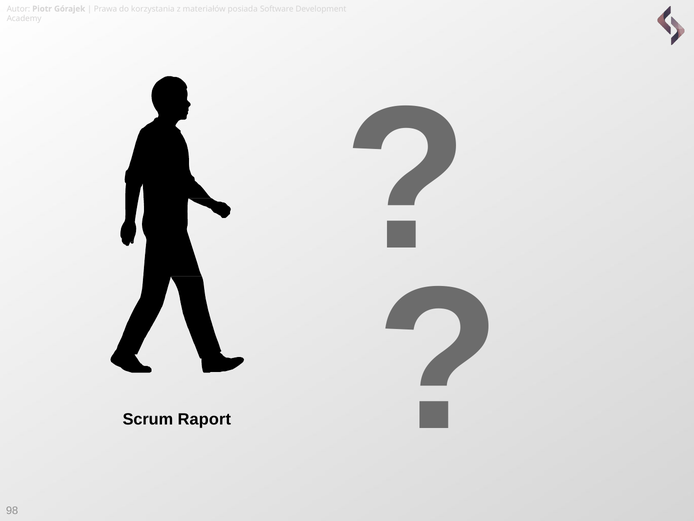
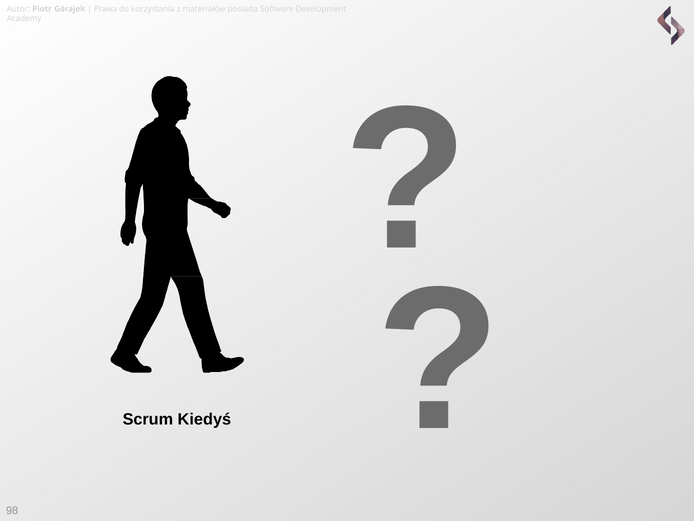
Raport: Raport -> Kiedyś (204, 419)
